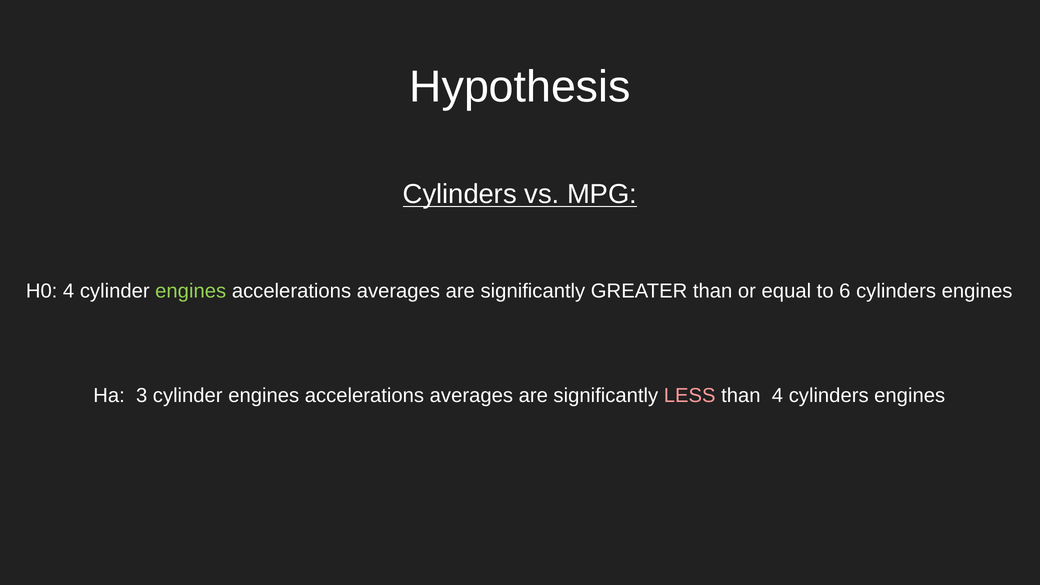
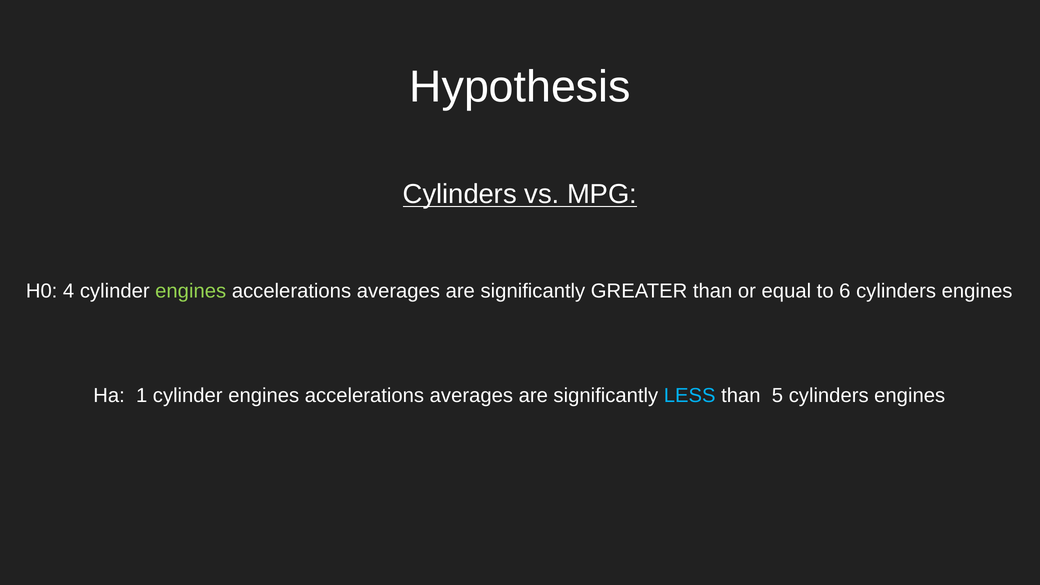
3: 3 -> 1 (142, 396)
LESS colour: pink -> light blue (690, 396)
than 4: 4 -> 5 (777, 396)
